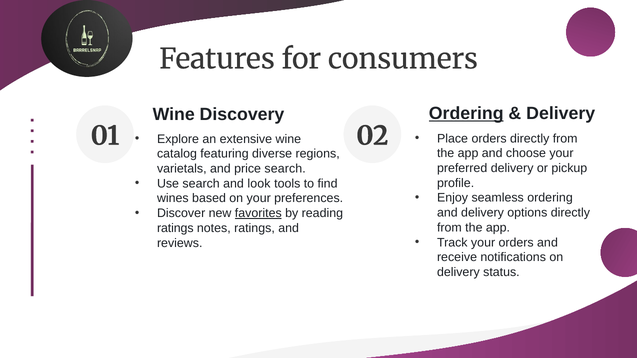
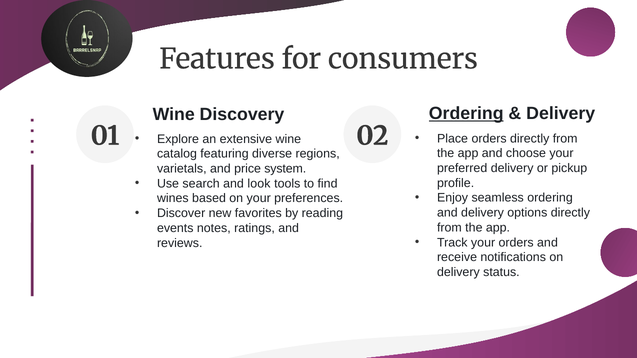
price search: search -> system (285, 169)
favorites underline: present -> none (258, 213)
ratings: ratings -> events (175, 228)
